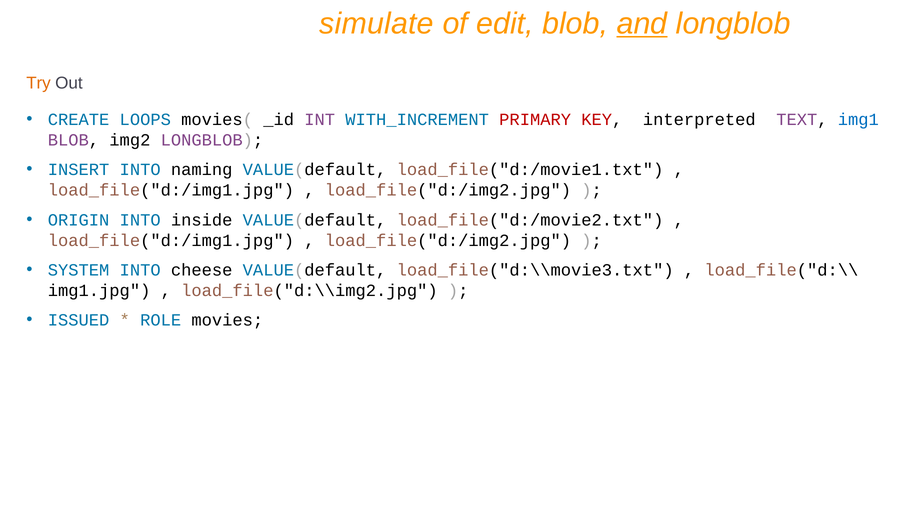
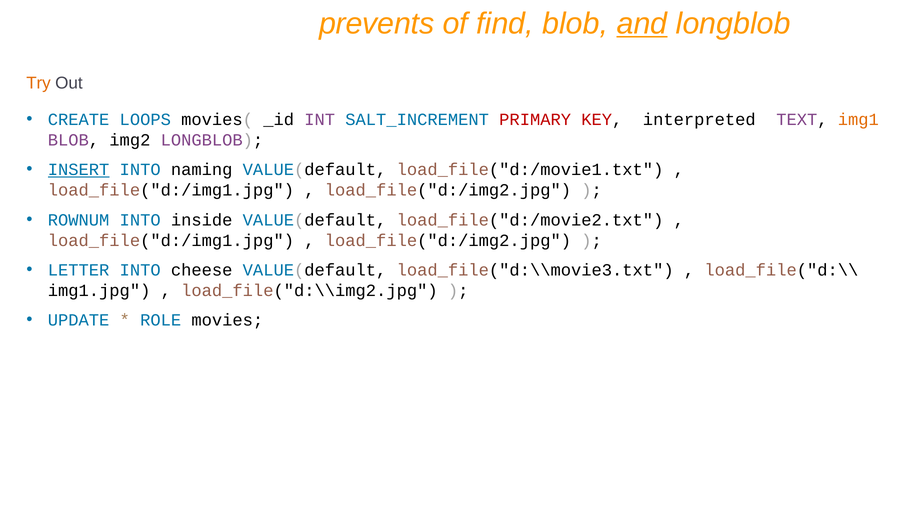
simulate: simulate -> prevents (377, 24)
edit: edit -> find (505, 24)
WITH_INCREMENT: WITH_INCREMENT -> SALT_INCREMENT (417, 120)
img1 colour: blue -> orange (858, 120)
INSERT underline: none -> present (79, 170)
ORIGIN: ORIGIN -> ROWNUM (79, 220)
SYSTEM: SYSTEM -> LETTER (79, 270)
ISSUED: ISSUED -> UPDATE (79, 320)
